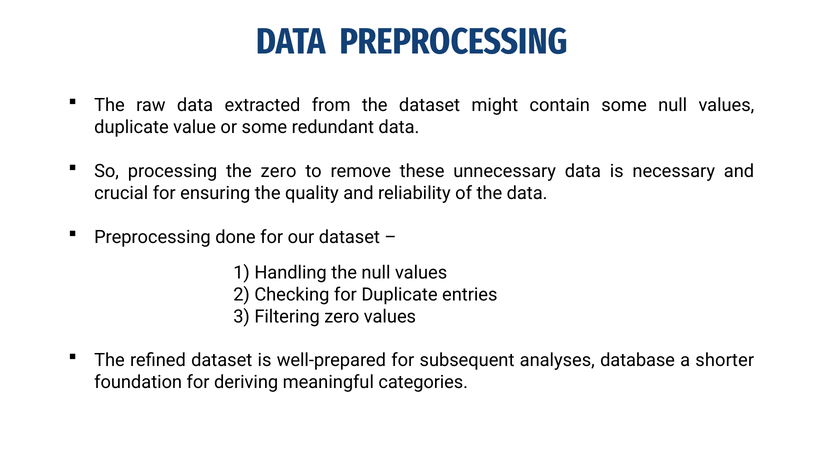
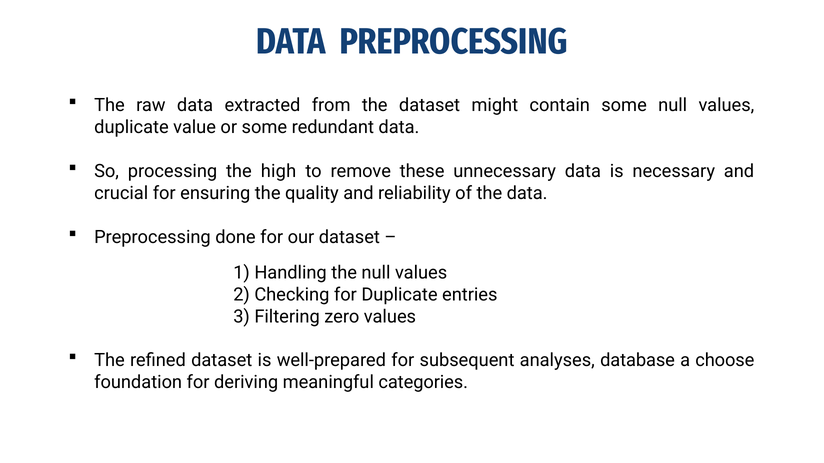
the zero: zero -> high (279, 171)
shorter: shorter -> choose (725, 361)
